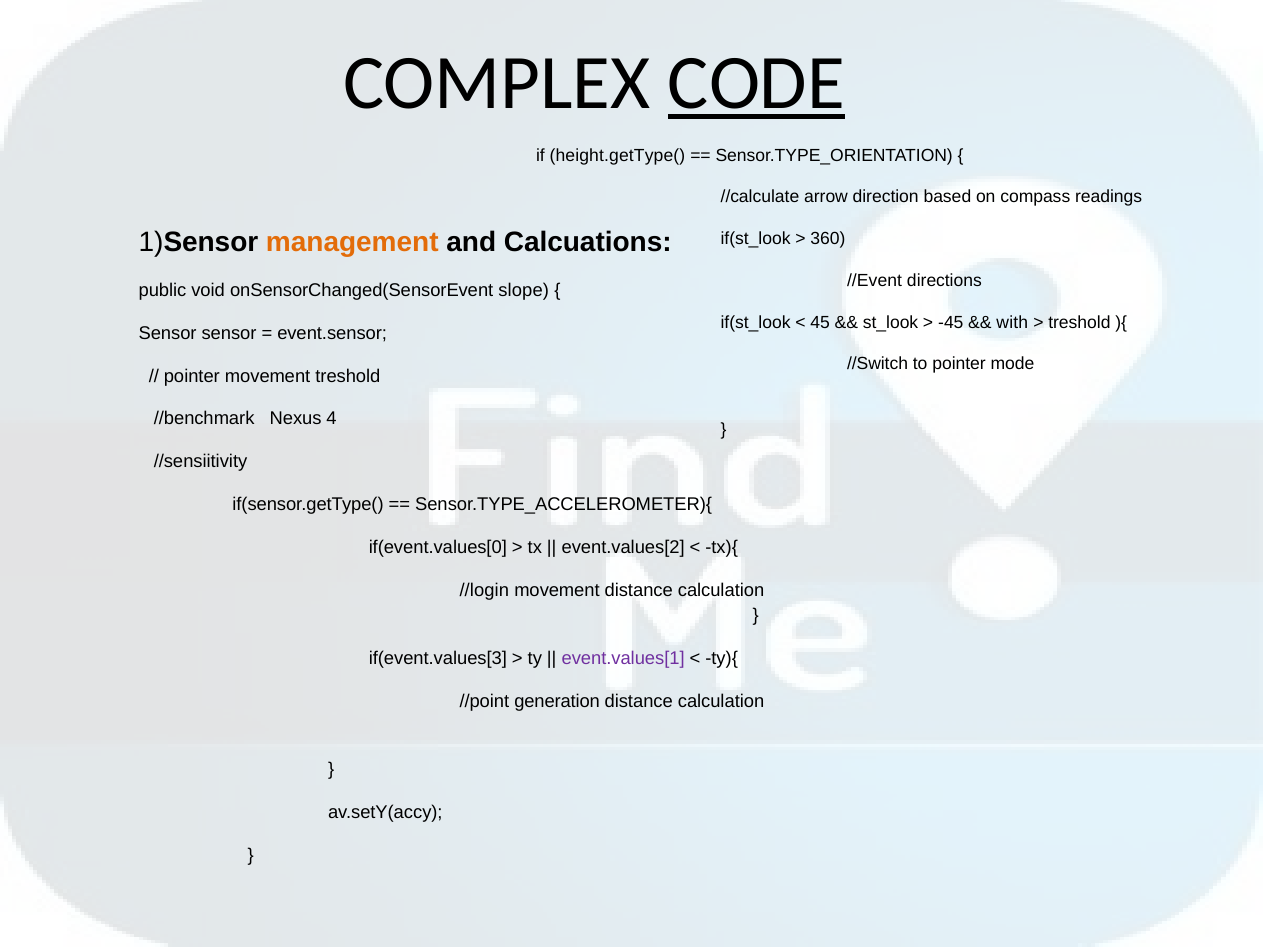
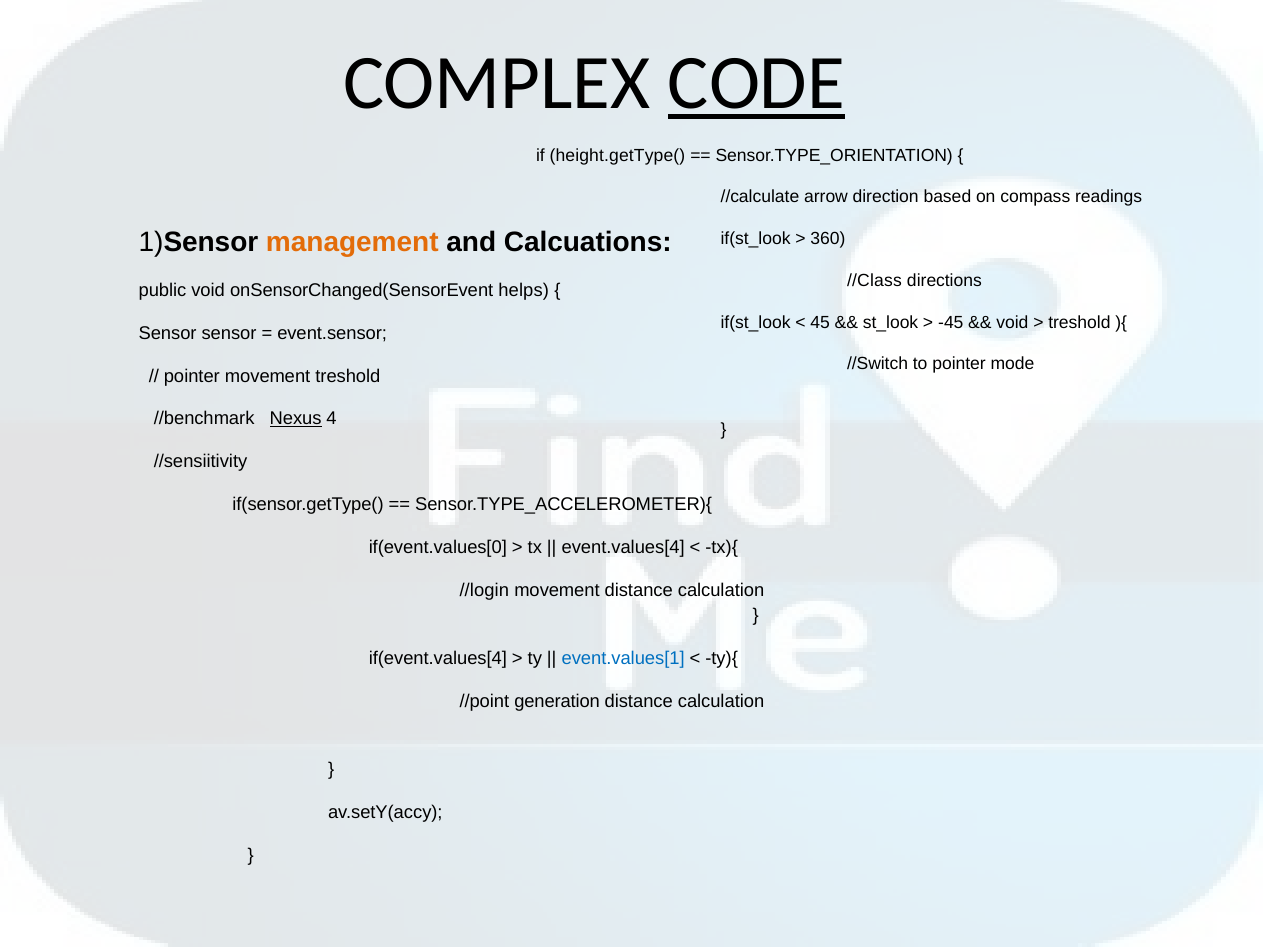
//Event: //Event -> //Class (875, 281)
slope: slope -> helps (524, 290)
with: with -> void (1012, 322)
Nexus underline: none -> present (296, 419)
event.values[2: event.values[2 -> event.values[4 (623, 548)
if(event.values[3: if(event.values[3 -> if(event.values[4 (438, 659)
event.values[1 colour: purple -> blue (623, 659)
